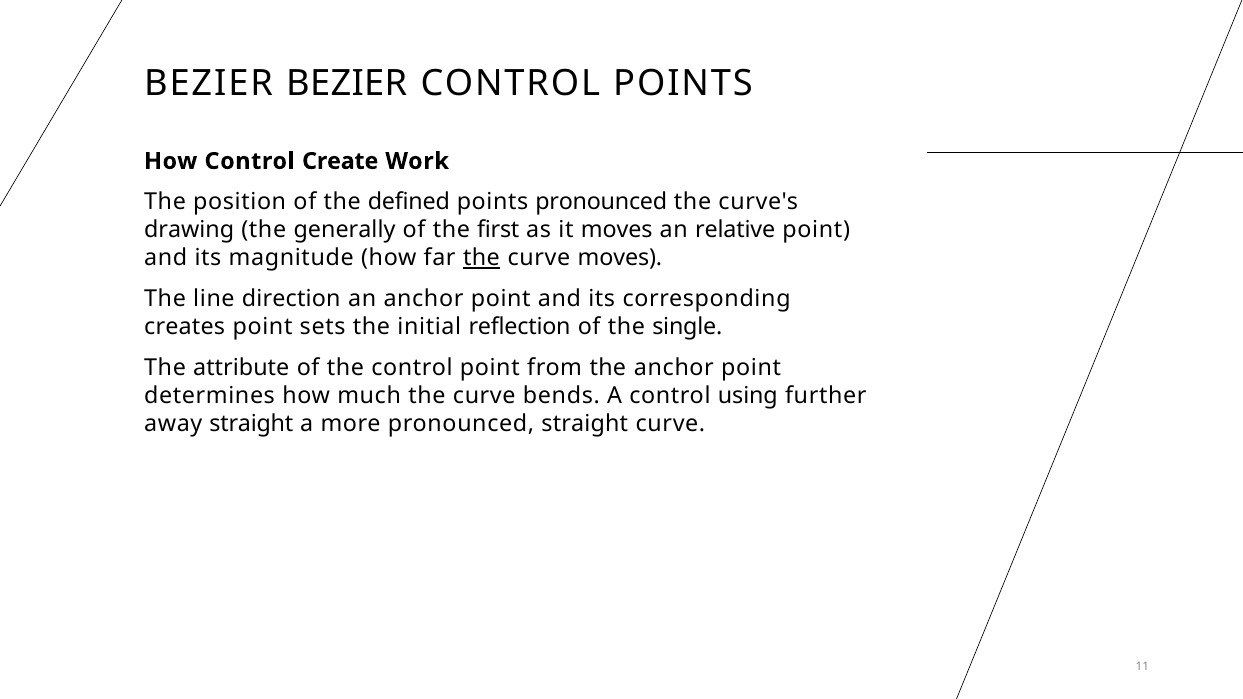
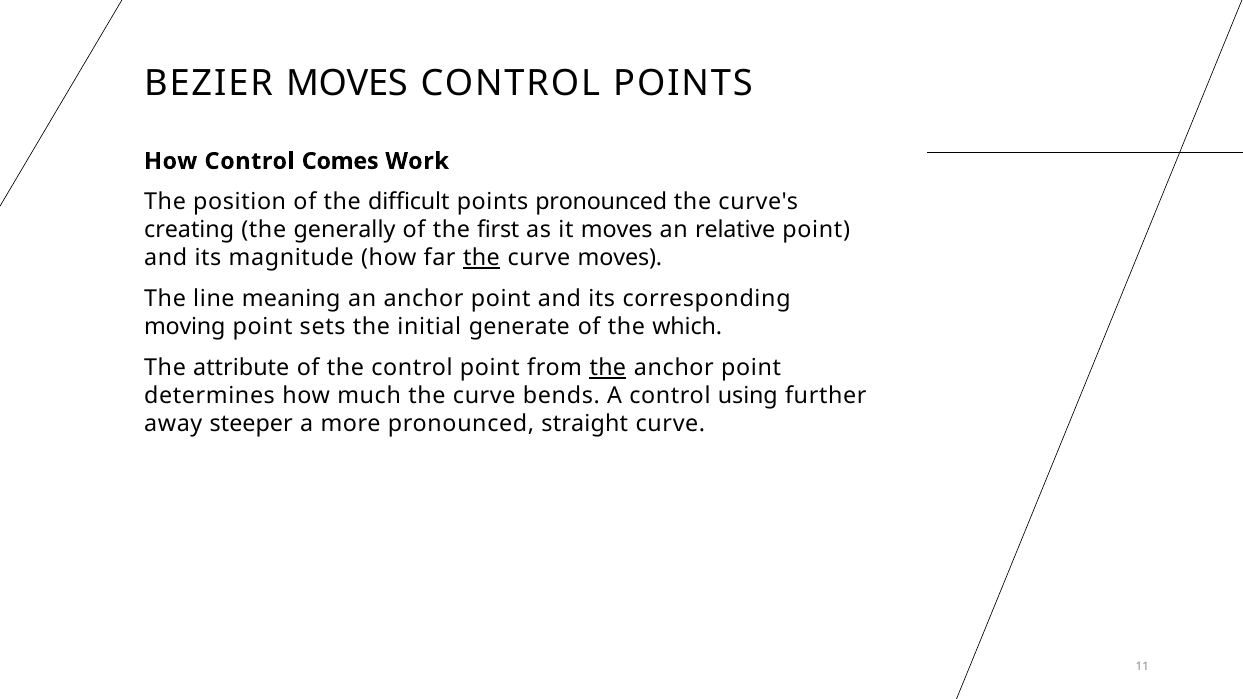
BEZIER BEZIER: BEZIER -> MOVES (347, 83)
Create: Create -> Comes (340, 161)
defined: defined -> difficult (409, 202)
drawing: drawing -> creating (189, 230)
direction: direction -> meaning (291, 299)
creates: creates -> moving (185, 327)
reflection: reflection -> generate (519, 327)
single: single -> which (687, 327)
the underline: none -> present (608, 368)
away straight: straight -> steeper (251, 424)
